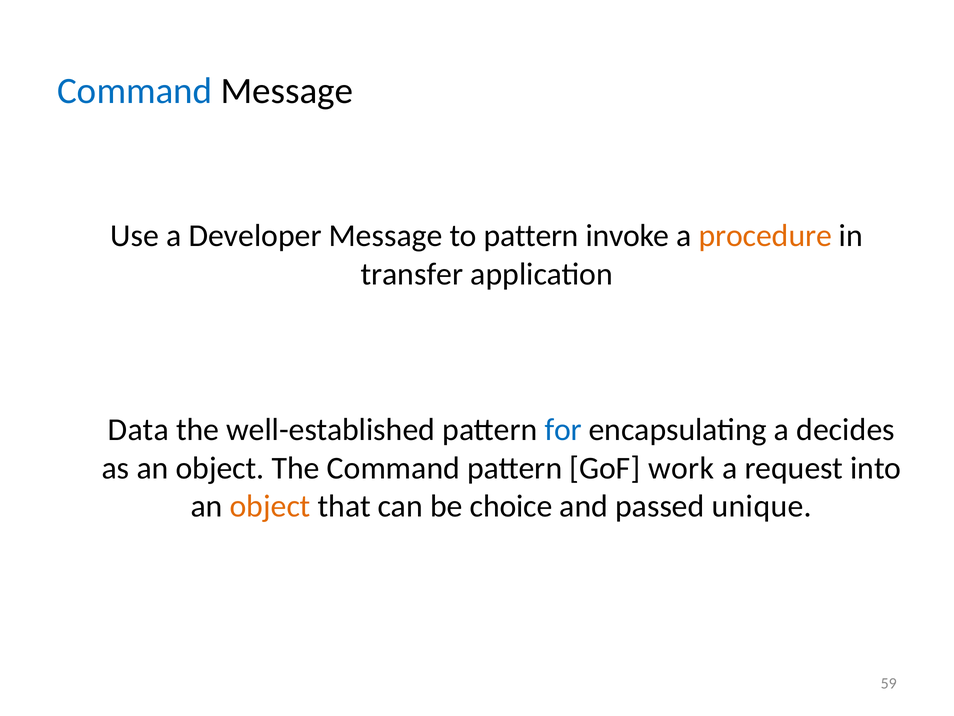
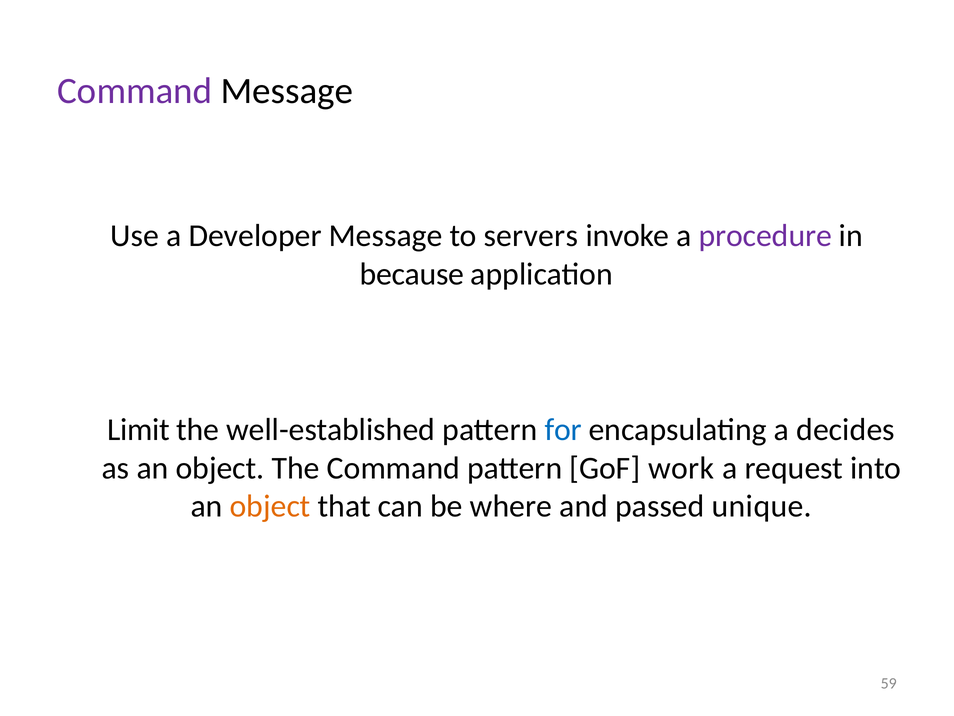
Command colour: blue -> purple (135, 91)
to pattern: pattern -> servers (531, 236)
procedure colour: orange -> purple (765, 236)
transfer: transfer -> because (412, 274)
Data: Data -> Limit (139, 430)
choice: choice -> where (511, 506)
